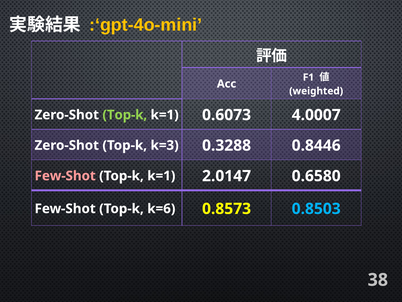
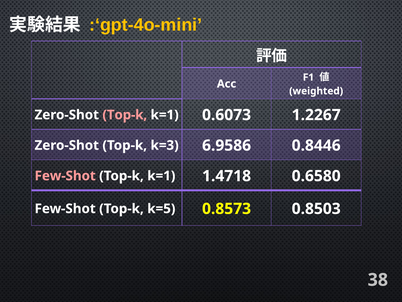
Top-k colour: light green -> pink (125, 115)
4.0007: 4.0007 -> 1.2267 (316, 115)
0.3288: 0.3288 -> 6.9586 (227, 145)
2.0147: 2.0147 -> 1.4718 (227, 176)
k=6: k=6 -> k=5 (161, 208)
0.8503 colour: light blue -> white (316, 208)
